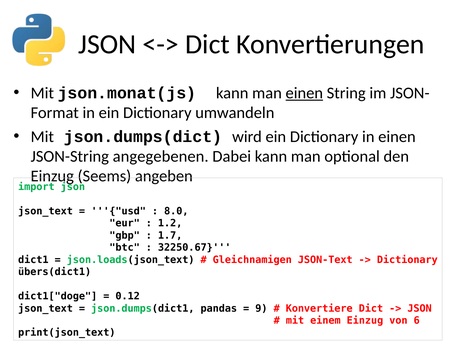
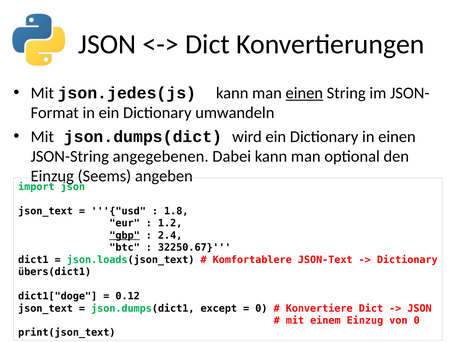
json.monat(js: json.monat(js -> json.jedes(js (127, 93)
8.0: 8.0 -> 1.8 (176, 211)
gbp underline: none -> present (125, 235)
1.7: 1.7 -> 2.4 (170, 235)
Gleichnamigen: Gleichnamigen -> Komfortablere (252, 260)
pandas: pandas -> except (219, 308)
9: 9 -> 0 (261, 308)
von 6: 6 -> 0 (417, 320)
